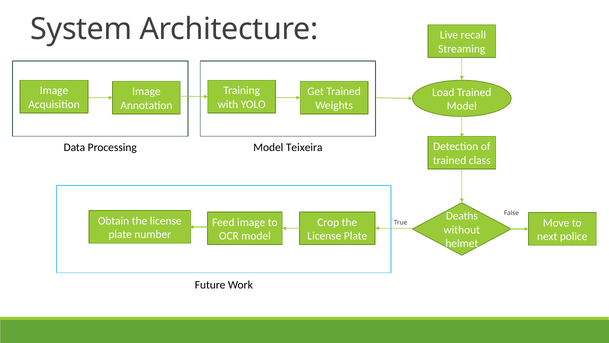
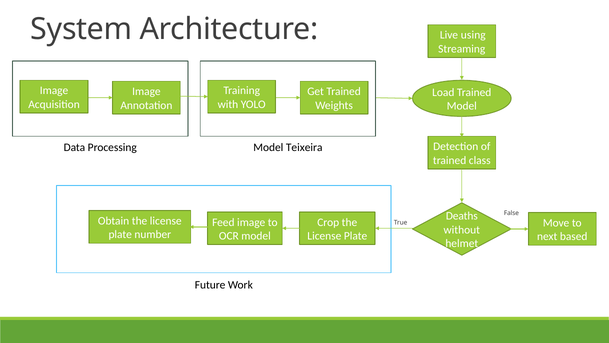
recall: recall -> using (473, 35)
police: police -> based (574, 236)
